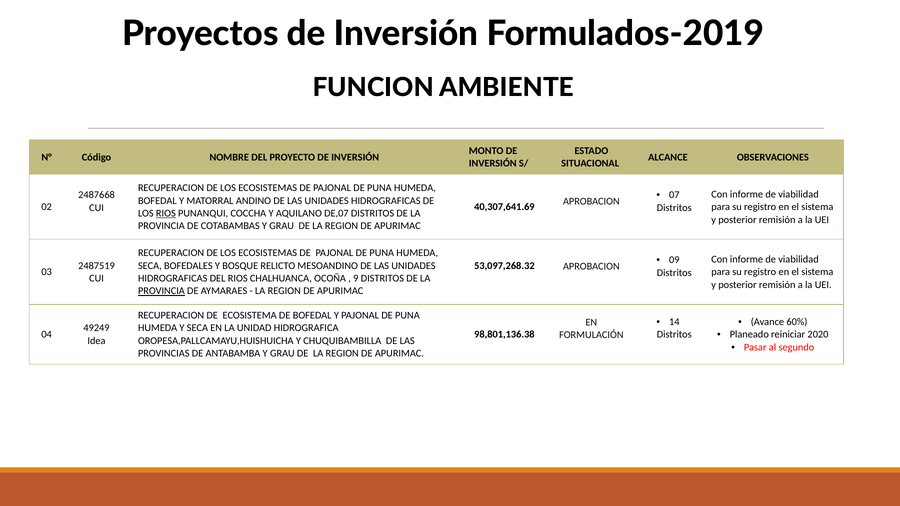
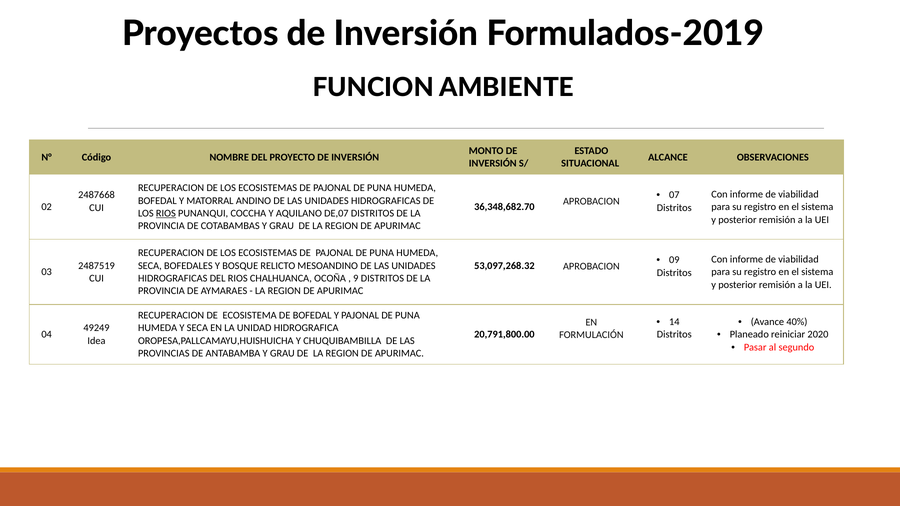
40,307,641.69: 40,307,641.69 -> 36,348,682.70 (504, 207)
PROVINCIA underline: present -> none (161, 291)
60%: 60% -> 40% (797, 322)
98,801,136.38: 98,801,136.38 -> 20,791,800.00 (504, 335)
